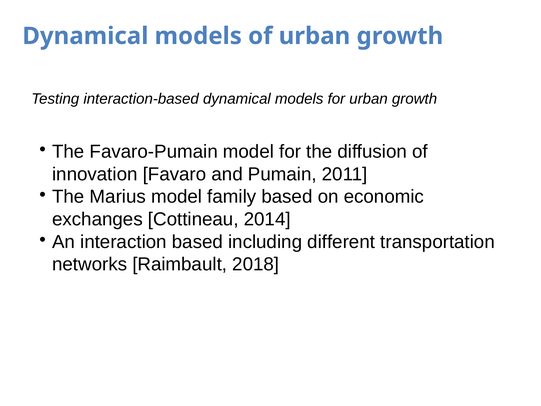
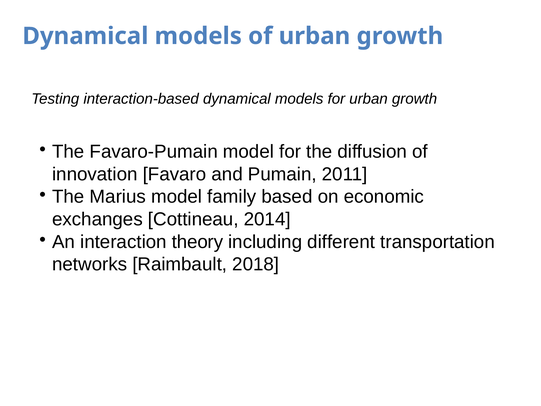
interaction based: based -> theory (197, 242)
